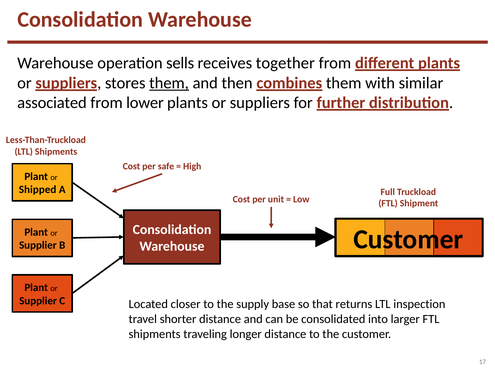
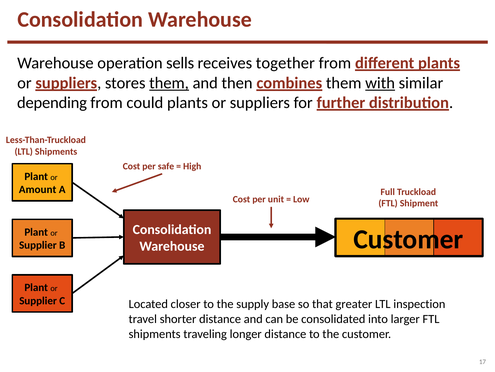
with underline: none -> present (380, 83)
associated: associated -> depending (52, 103)
lower: lower -> could (145, 103)
Shipped: Shipped -> Amount (38, 189)
returns: returns -> greater (354, 304)
